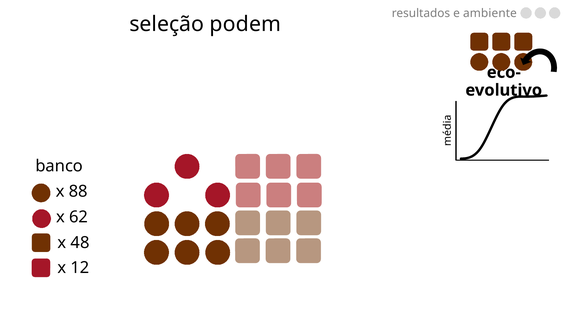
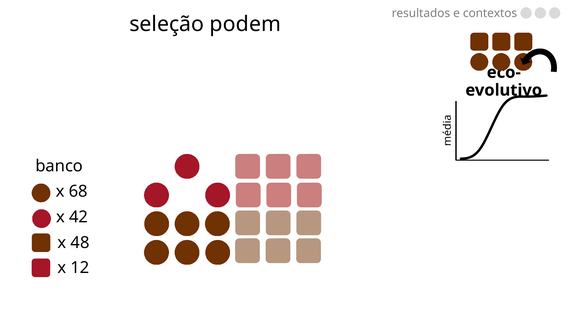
ambiente: ambiente -> contextos (490, 13)
88: 88 -> 68 (78, 191)
62: 62 -> 42 (79, 217)
